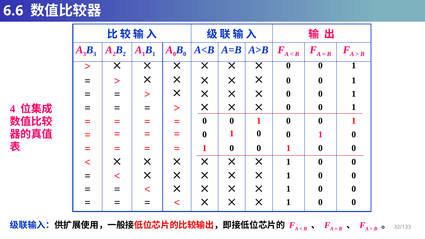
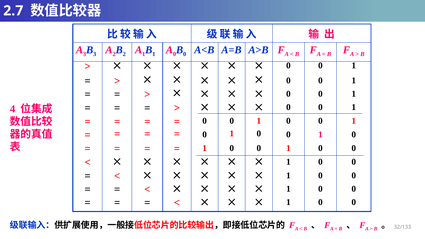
6.6: 6.6 -> 2.7 (13, 11)
